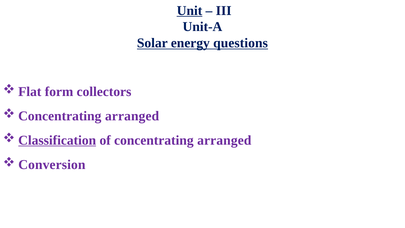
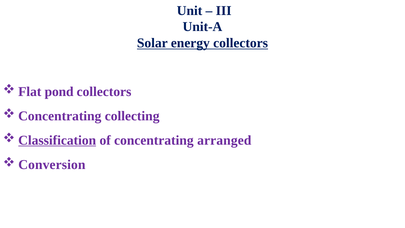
Unit underline: present -> none (190, 11)
energy questions: questions -> collectors (241, 43)
form: form -> pond (59, 92)
arranged: arranged -> collecting (132, 116)
